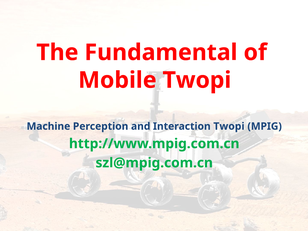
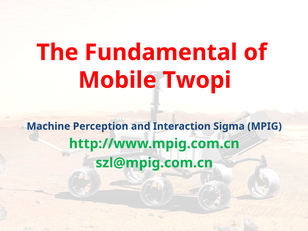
Interaction Twopi: Twopi -> Sigma (229, 126)
